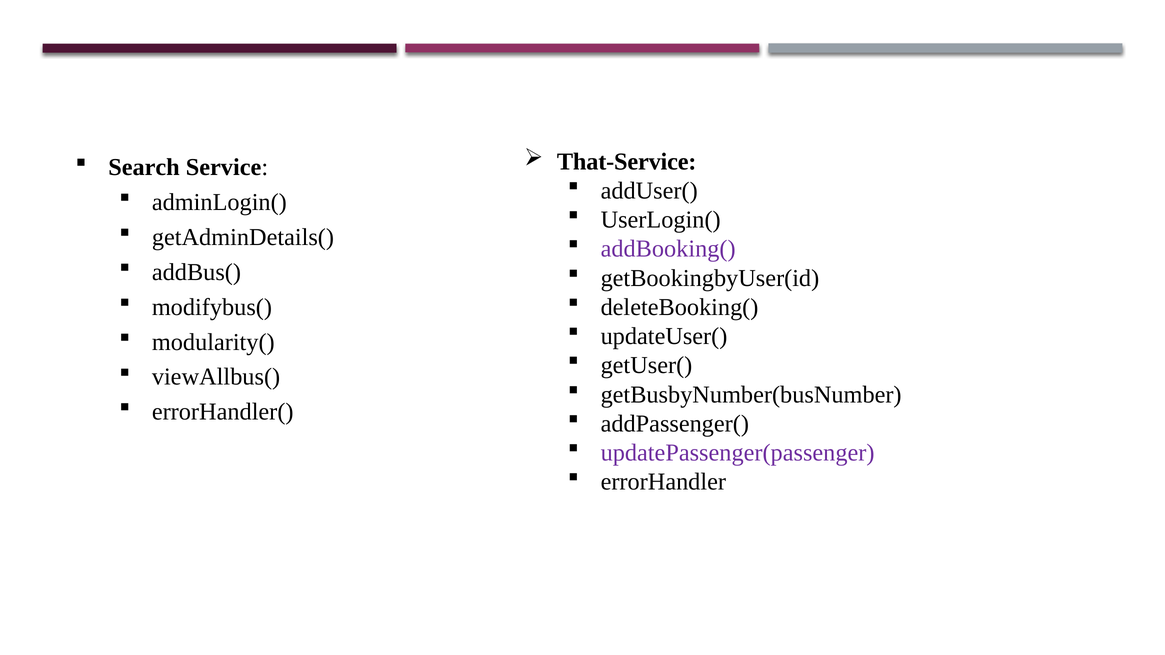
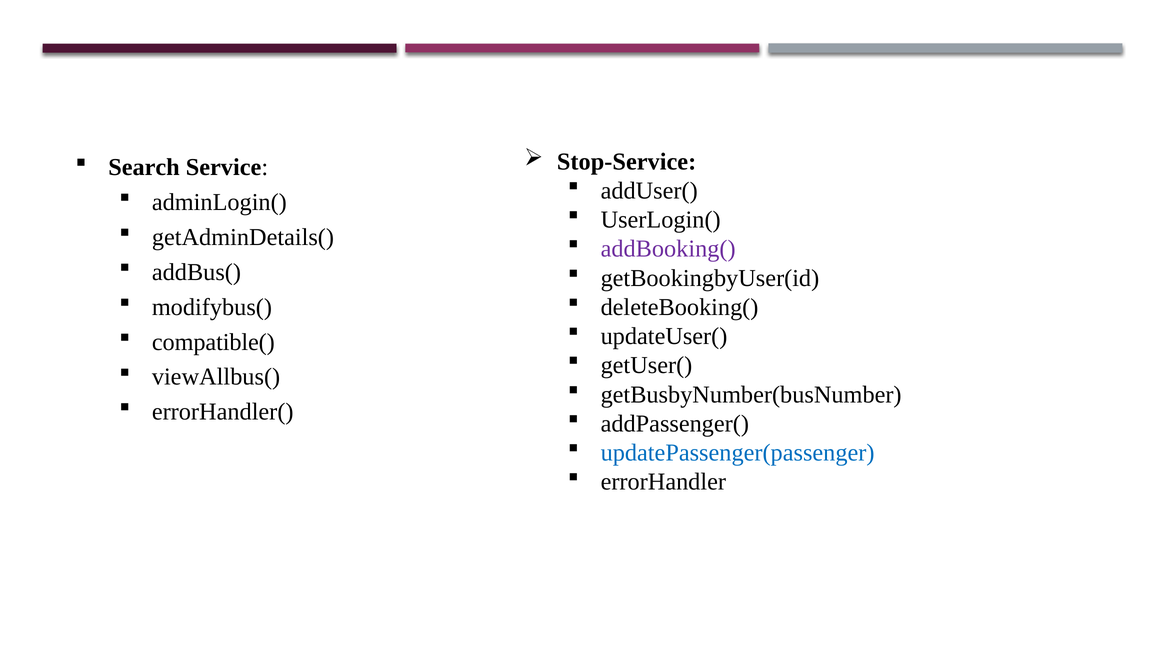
That-Service: That-Service -> Stop-Service (627, 162)
modularity(: modularity( -> compatible( (213, 342)
updatePassenger(passenger colour: purple -> blue (738, 453)
